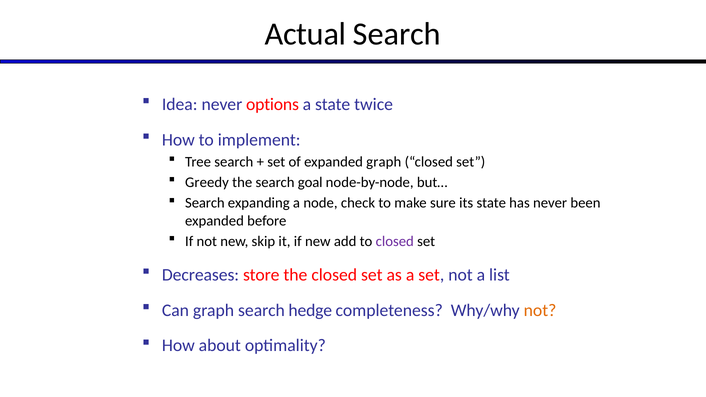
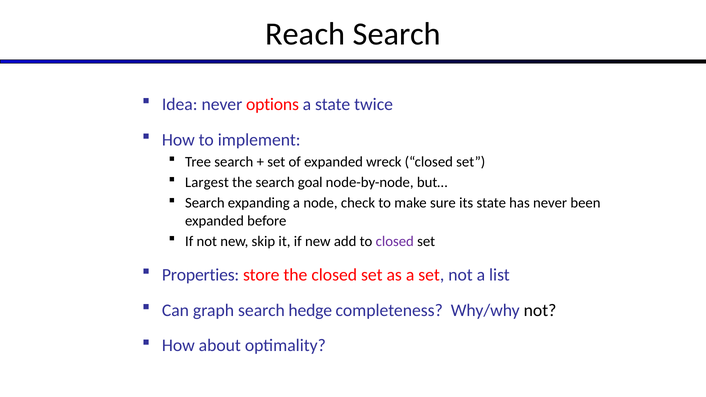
Actual: Actual -> Reach (305, 34)
expanded graph: graph -> wreck (384, 162)
Greedy: Greedy -> Largest (207, 183)
Decreases: Decreases -> Properties (201, 275)
not colour: orange -> black (540, 310)
